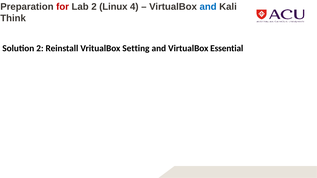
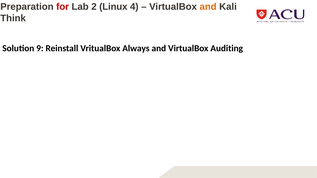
and colour: blue -> orange (208, 7)
Solution 2: 2 -> 9 (40, 48)
Setting: Setting -> Always (136, 48)
Essential: Essential -> Auditing (227, 48)
